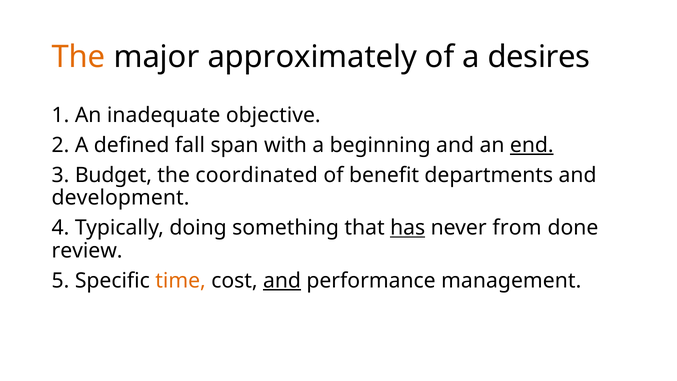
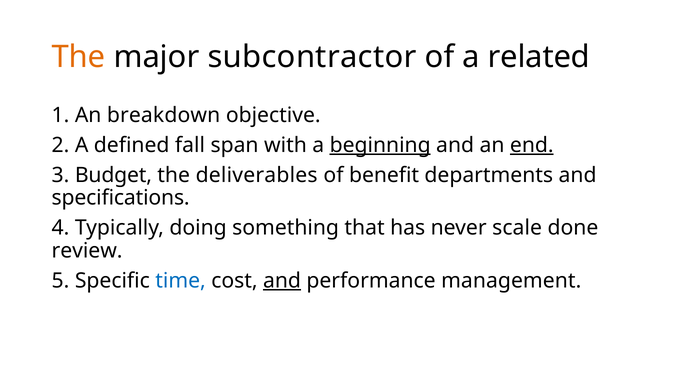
approximately: approximately -> subcontractor (312, 57)
desires: desires -> related (539, 57)
inadequate: inadequate -> breakdown (164, 115)
beginning underline: none -> present (380, 145)
coordinated: coordinated -> deliverables (257, 175)
development: development -> specifications (121, 198)
has underline: present -> none (408, 228)
from: from -> scale (517, 228)
time colour: orange -> blue (181, 281)
